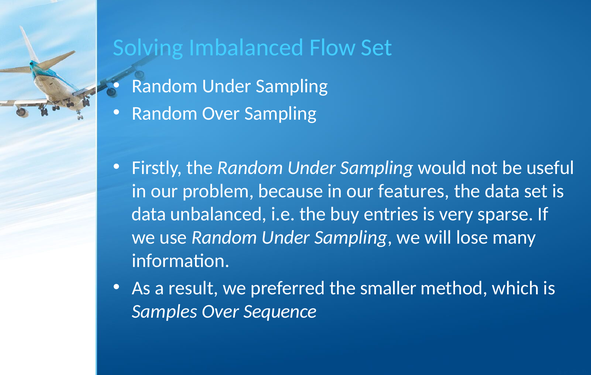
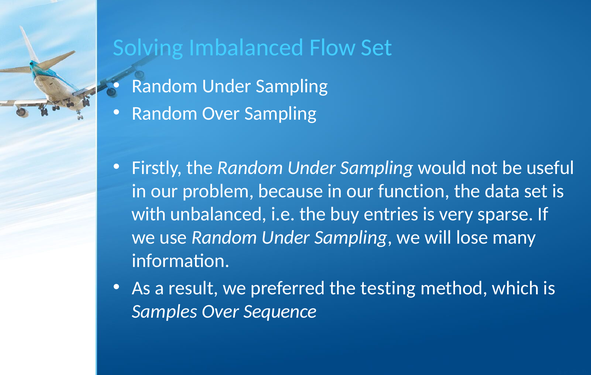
features: features -> function (414, 191)
data: data -> with (149, 214)
smaller: smaller -> testing (388, 288)
